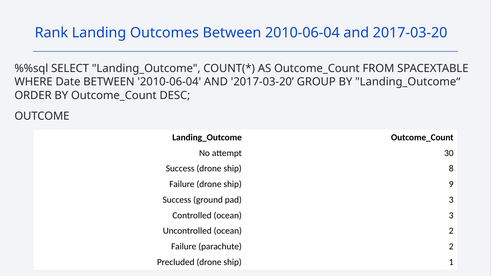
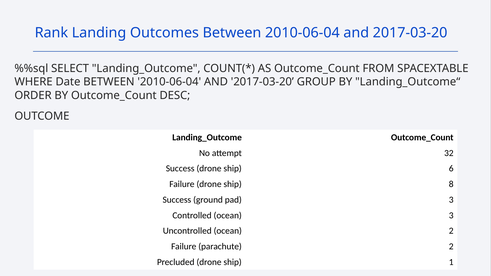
30: 30 -> 32 (449, 153)
8: 8 -> 6 (451, 169)
9: 9 -> 8 (451, 184)
